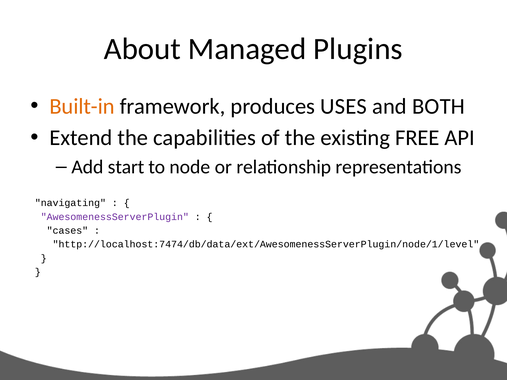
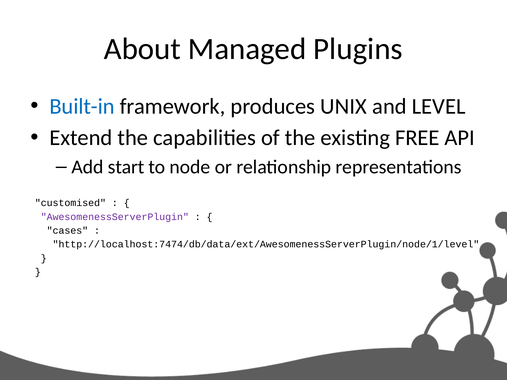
Built-in colour: orange -> blue (82, 106)
USES: USES -> UNIX (344, 106)
BOTH: BOTH -> LEVEL (439, 106)
navigating: navigating -> customised (70, 203)
